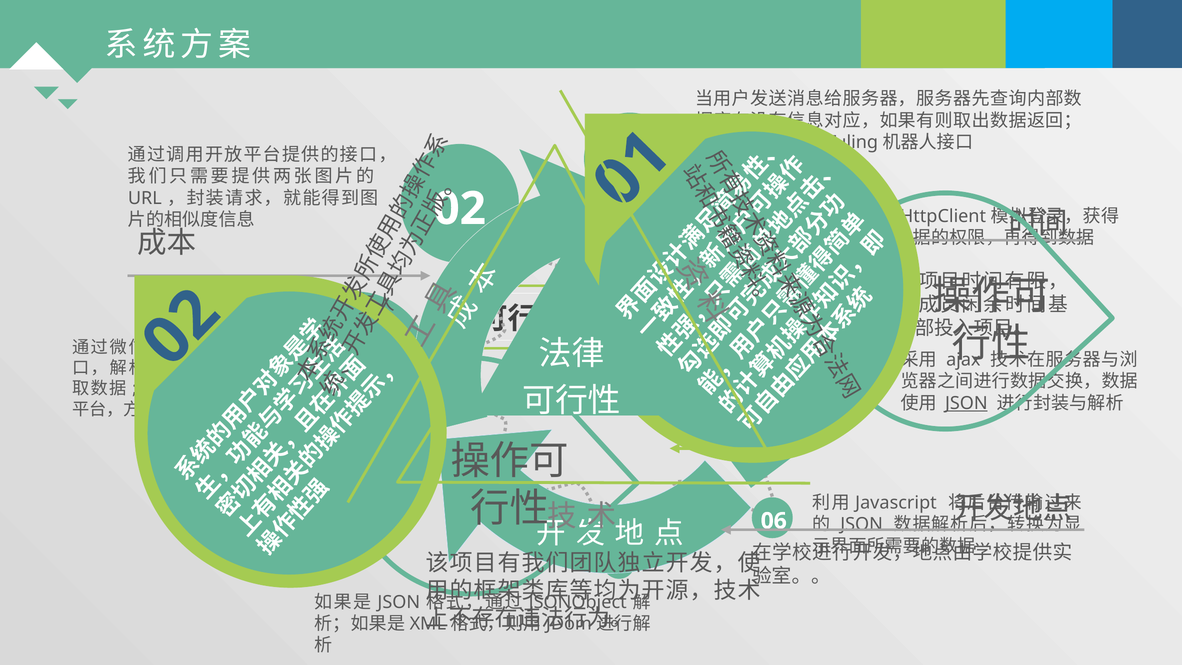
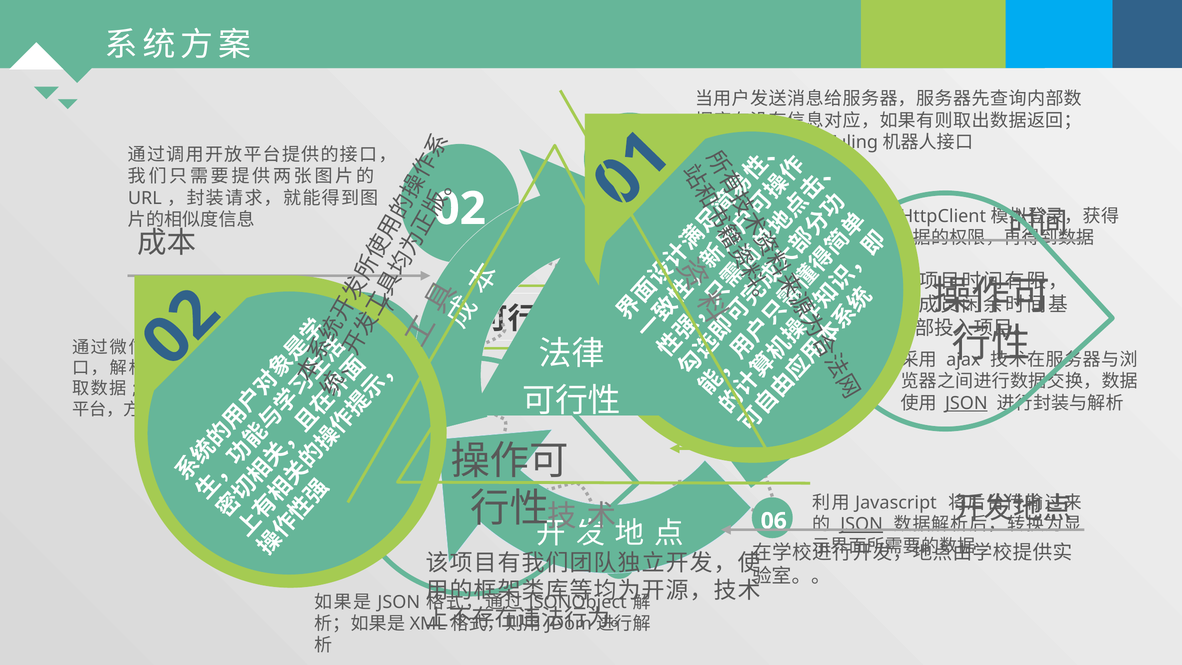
JSON underline: none -> present (862, 524)
